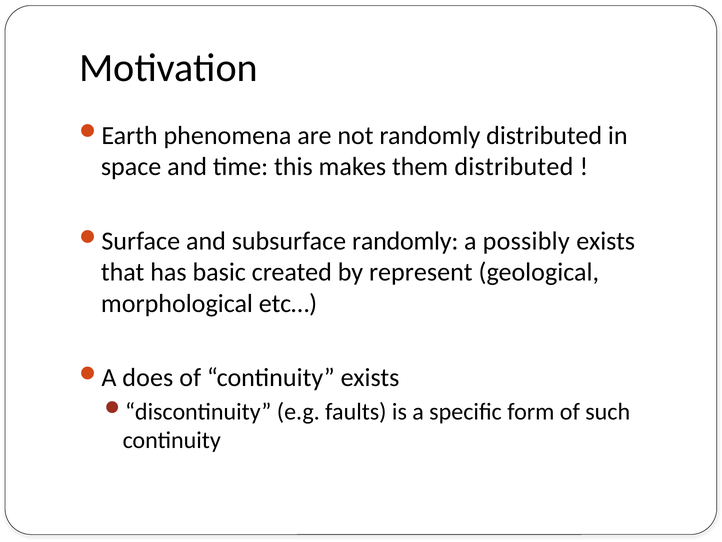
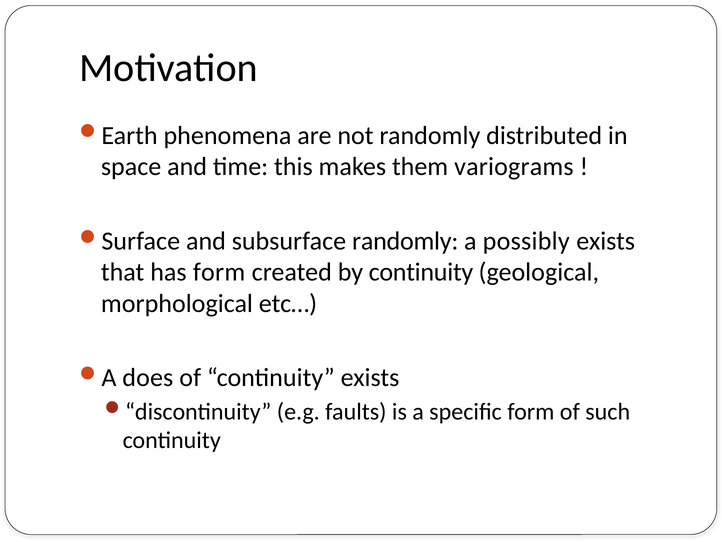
them distributed: distributed -> variograms (514, 167)
has basic: basic -> form (219, 272)
by represent: represent -> continuity (421, 272)
